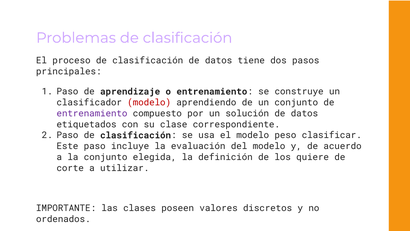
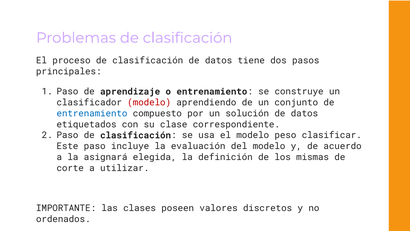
entrenamiento colour: purple -> blue (92, 113)
la conjunto: conjunto -> asignará (106, 157)
quiere: quiere -> mismas (313, 157)
